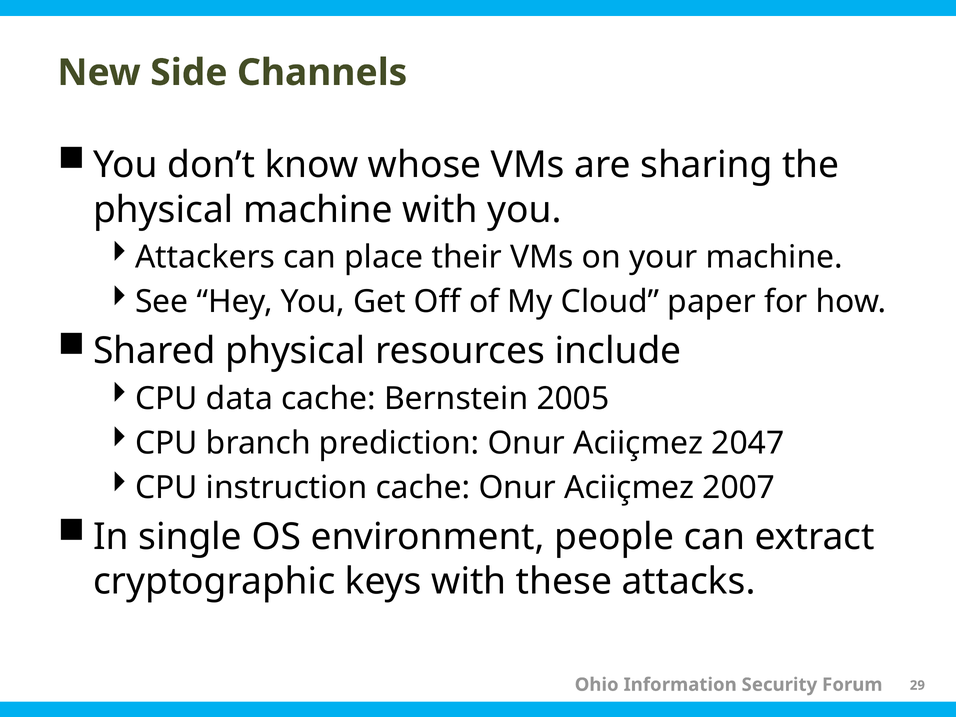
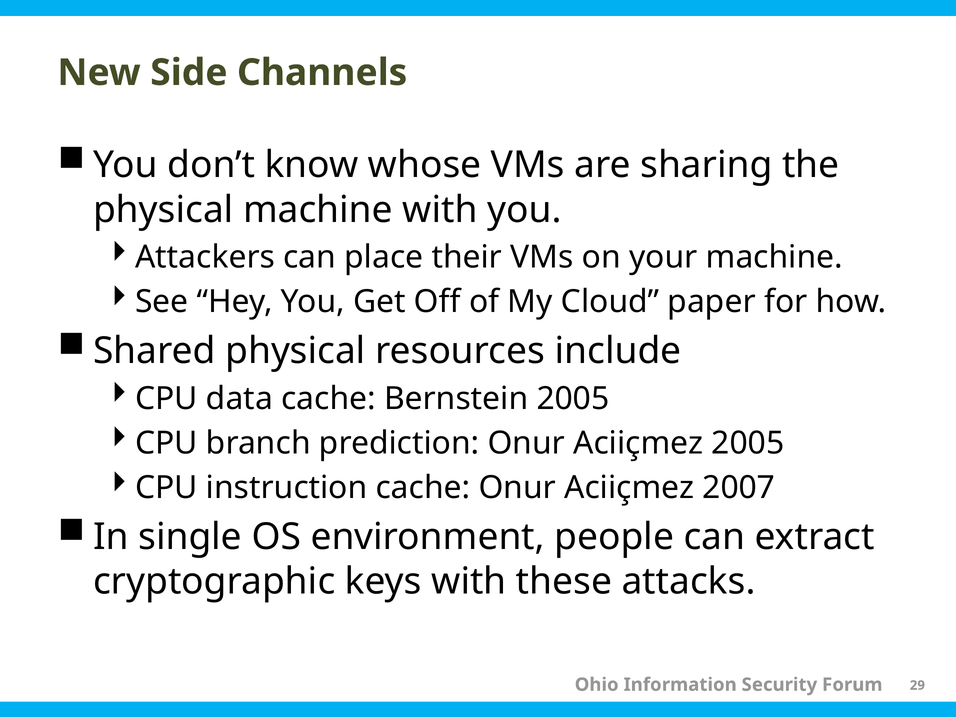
Aciiçmez 2047: 2047 -> 2005 (748, 443)
